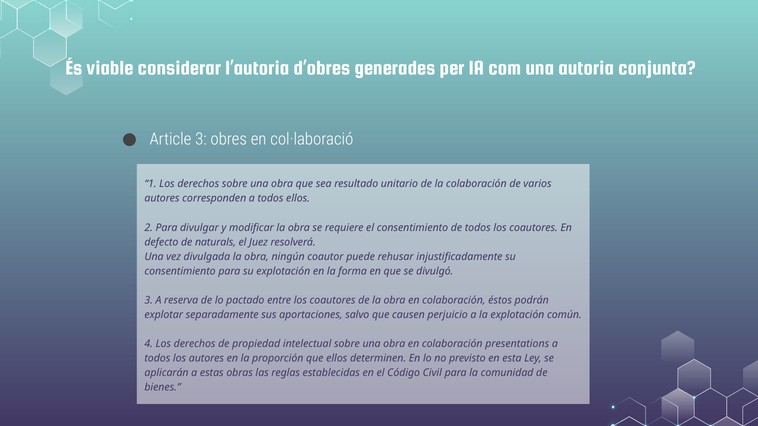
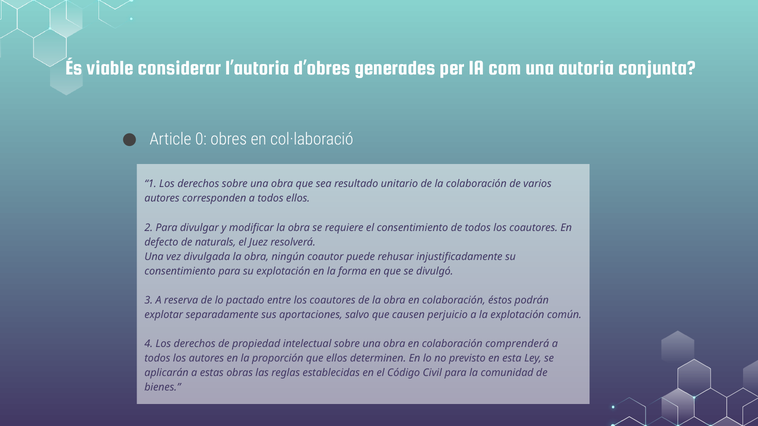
Article 3: 3 -> 0 (201, 139)
presentations: presentations -> comprenderá (517, 344)
